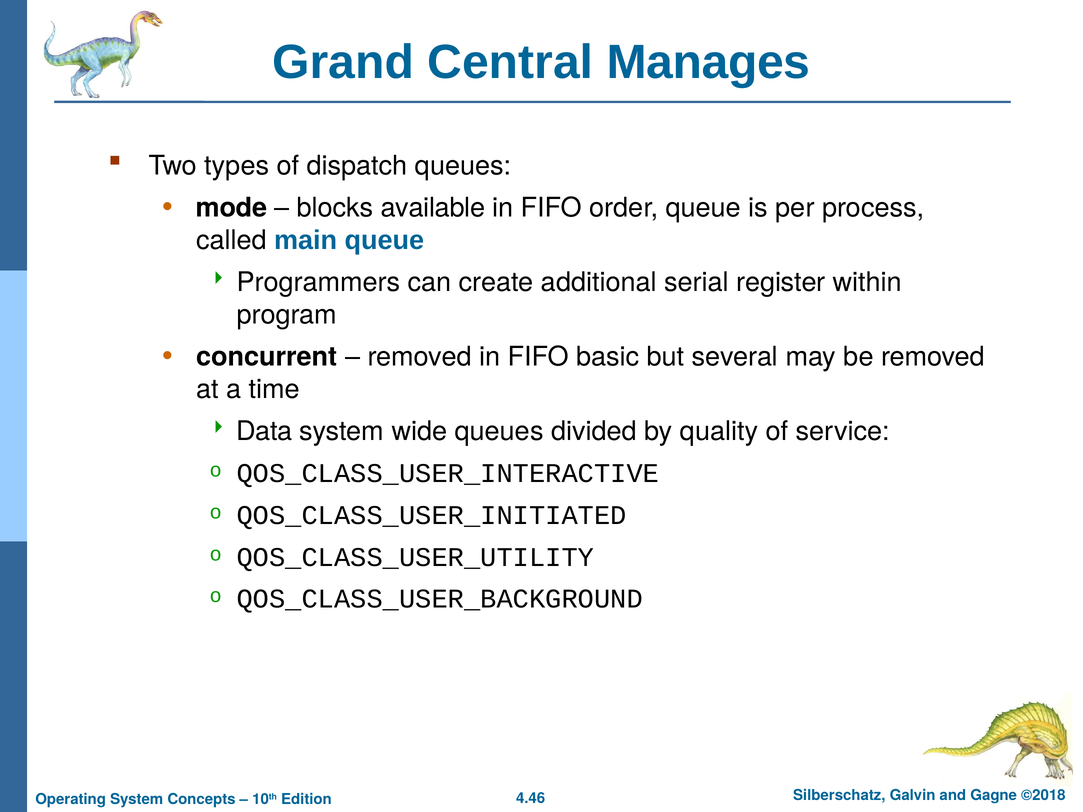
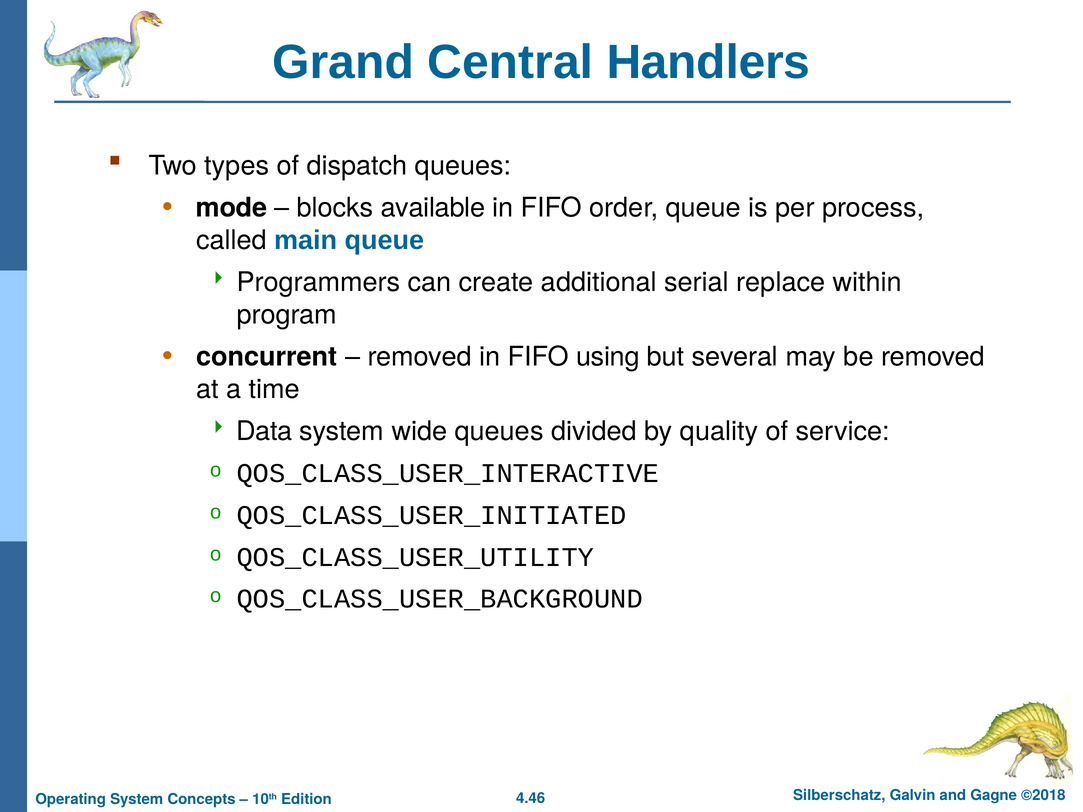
Manages: Manages -> Handlers (708, 63)
register: register -> replace (781, 282)
basic: basic -> using (608, 357)
